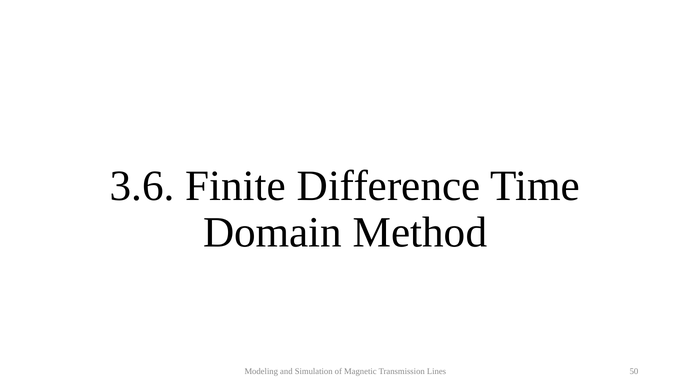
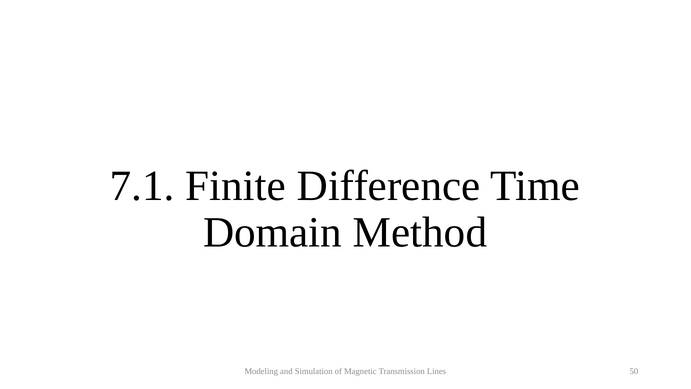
3.6: 3.6 -> 7.1 (142, 186)
